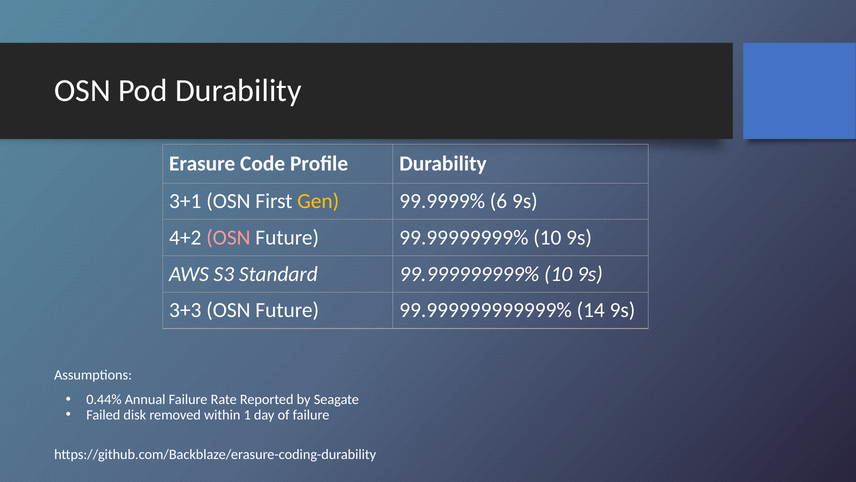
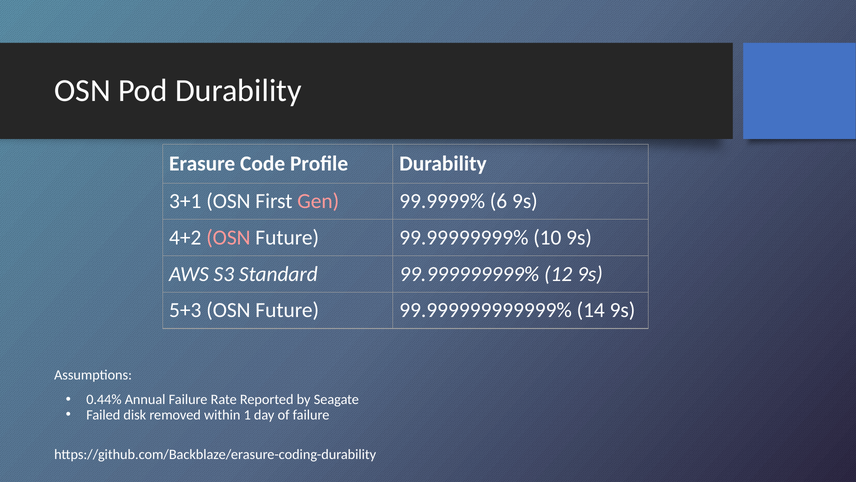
Gen colour: yellow -> pink (318, 201)
99.999999999% 10: 10 -> 12 (558, 274)
3+3: 3+3 -> 5+3 (185, 310)
